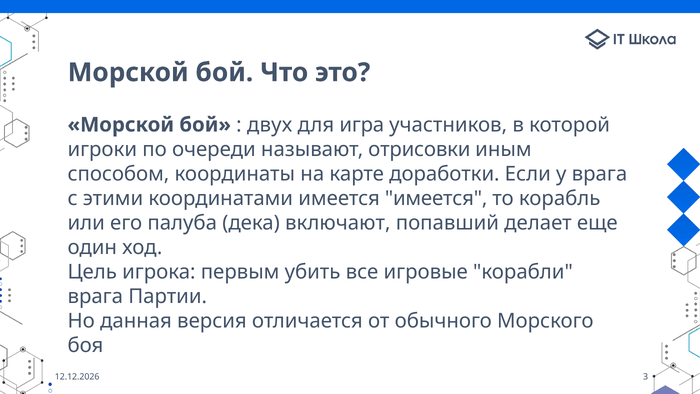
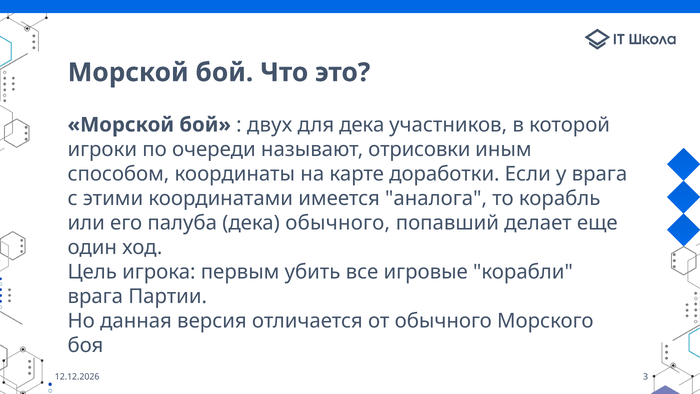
для игра: игра -> дека (362, 125)
имеется имеется: имеется -> аналога (436, 198)
дека включают: включают -> обычного (338, 223)
